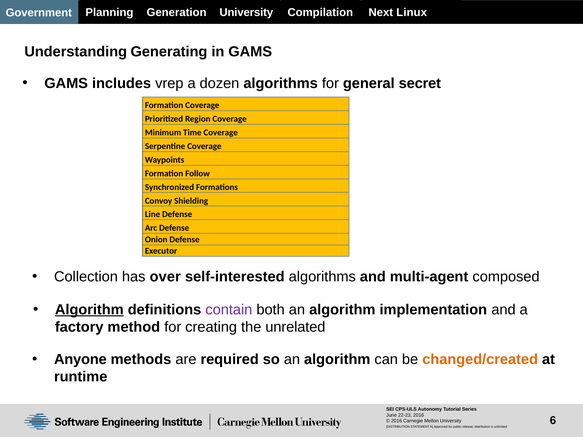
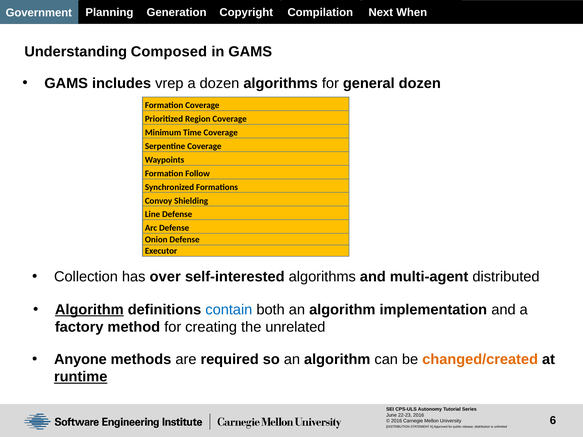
Generation University: University -> Copyright (246, 12)
Linux: Linux -> When (412, 12)
Generating: Generating -> Composed (169, 52)
general secret: secret -> dozen (420, 83)
composed: composed -> distributed (506, 277)
contain colour: purple -> blue (229, 310)
runtime underline: none -> present (81, 377)
